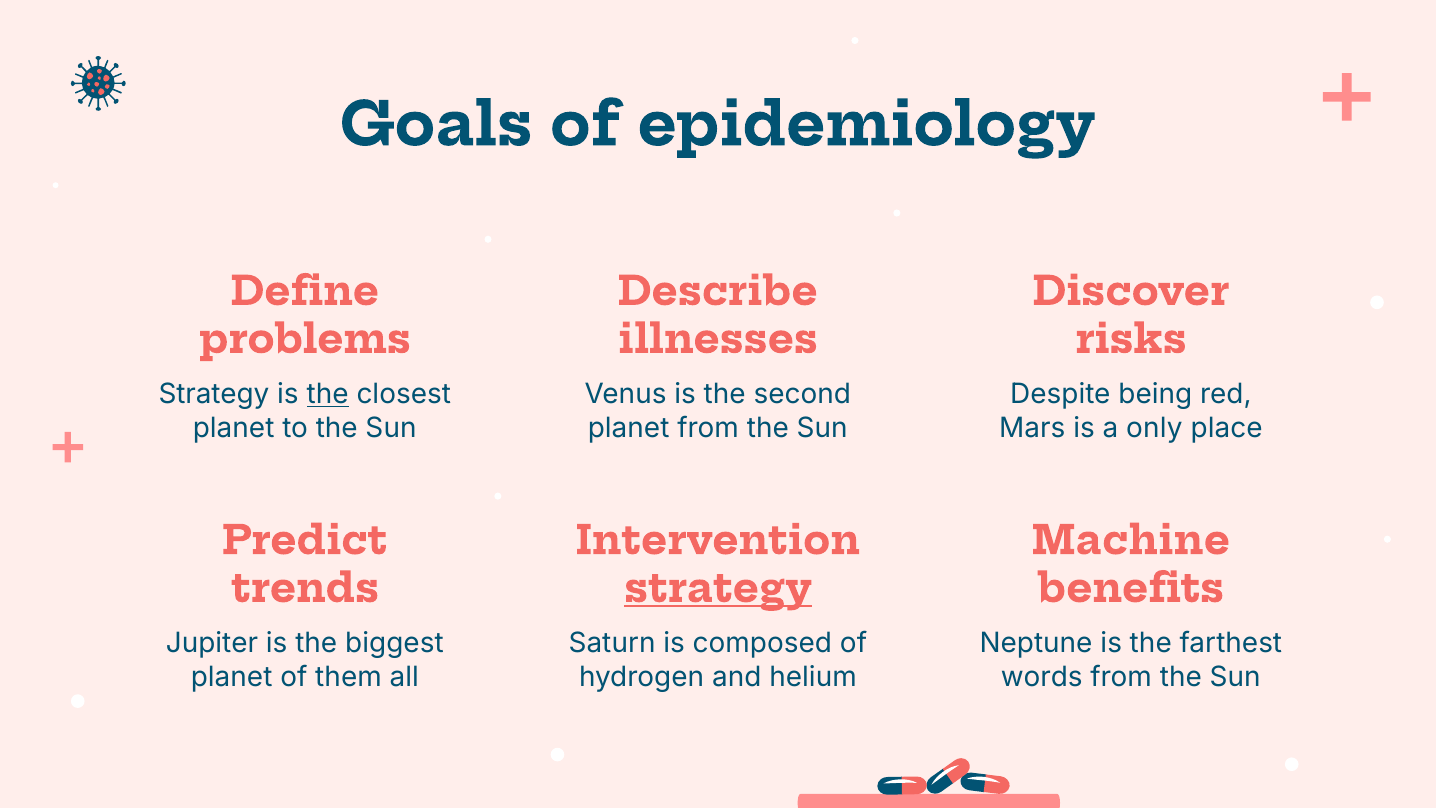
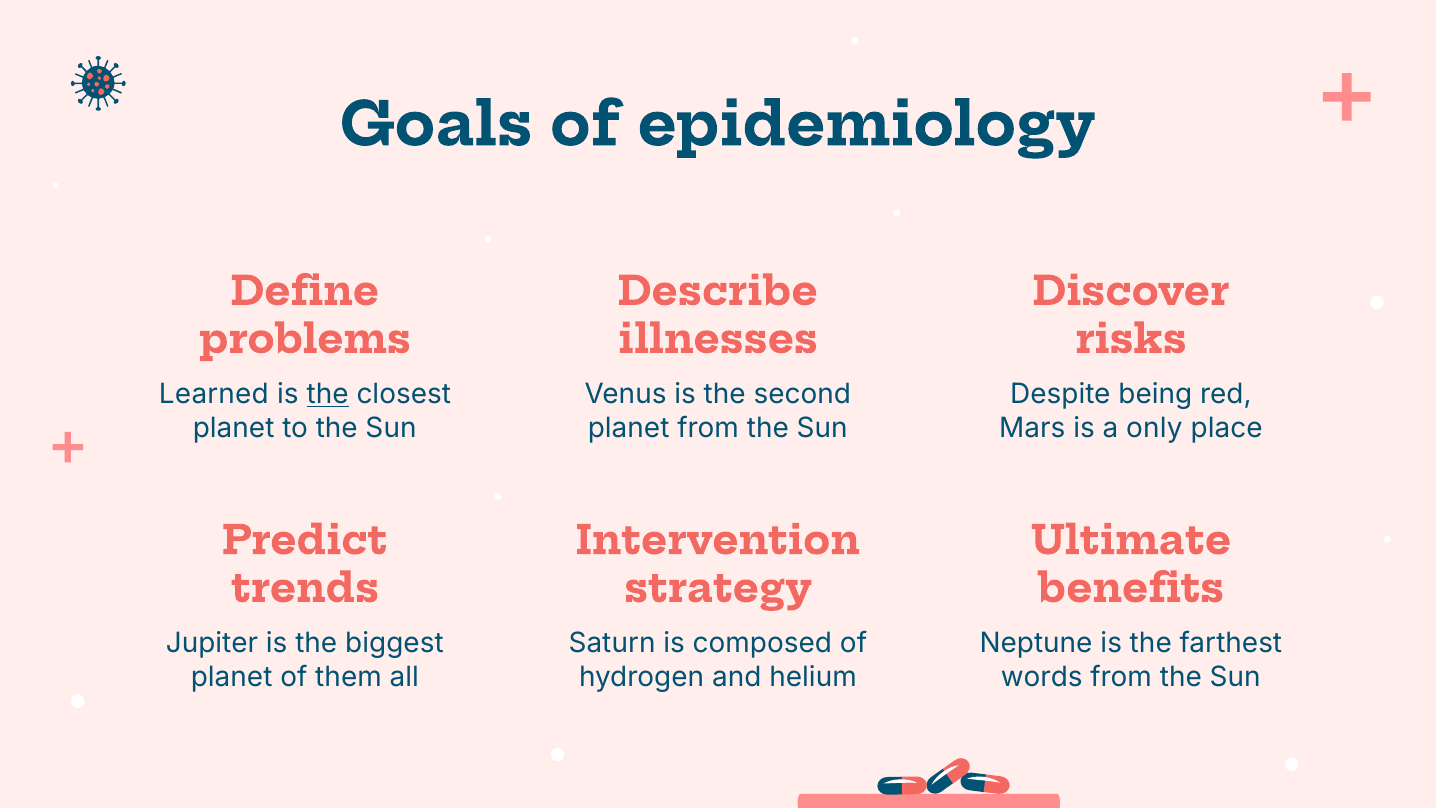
Strategy: Strategy -> Learned (214, 394)
Machine: Machine -> Ultimate (1131, 541)
strategy underline: present -> none (718, 589)
